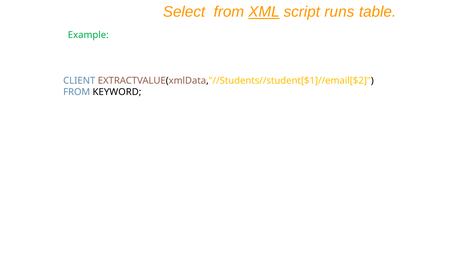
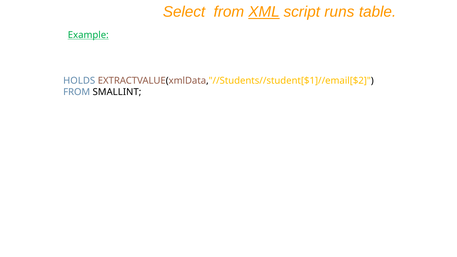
Example underline: none -> present (88, 35)
CLIENT: CLIENT -> HOLDS (79, 81)
KEYWORD: KEYWORD -> SMALLINT (117, 92)
